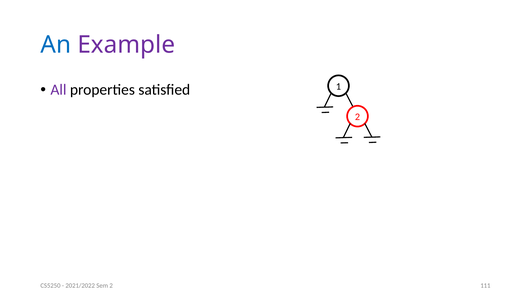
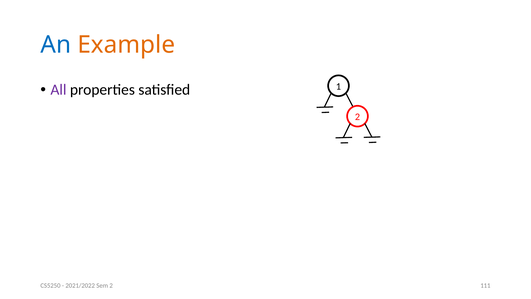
Example colour: purple -> orange (126, 45)
